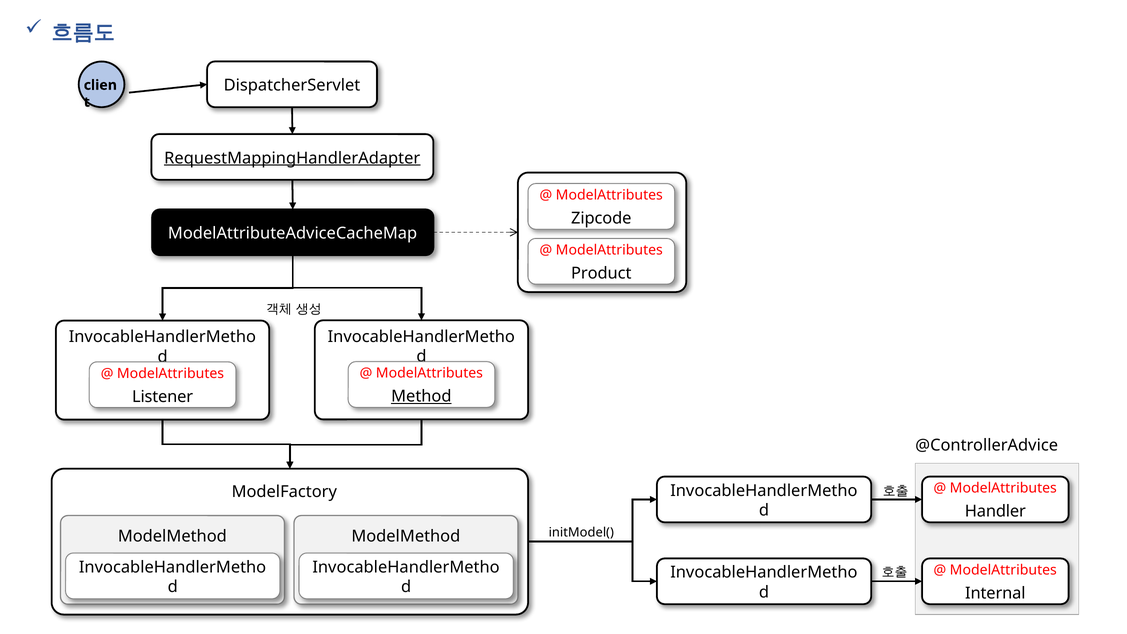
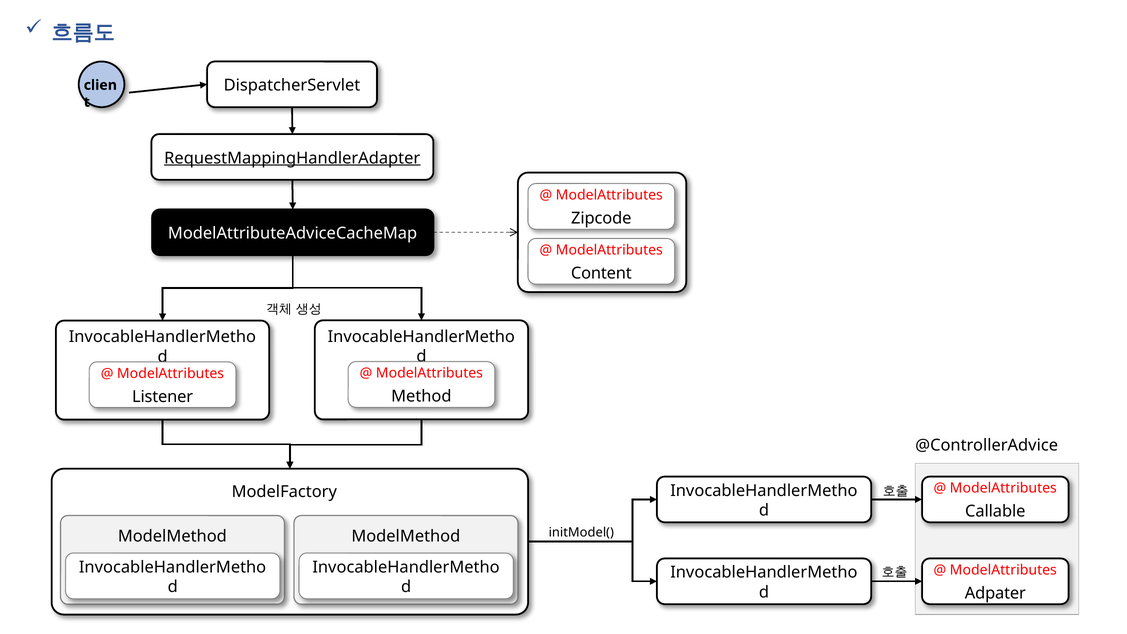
Product: Product -> Content (601, 273)
Method underline: present -> none (421, 396)
Handler: Handler -> Callable (995, 511)
Internal: Internal -> Adpater (995, 593)
